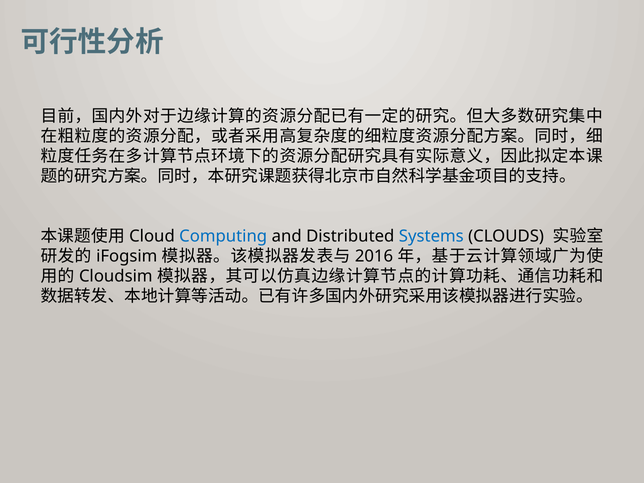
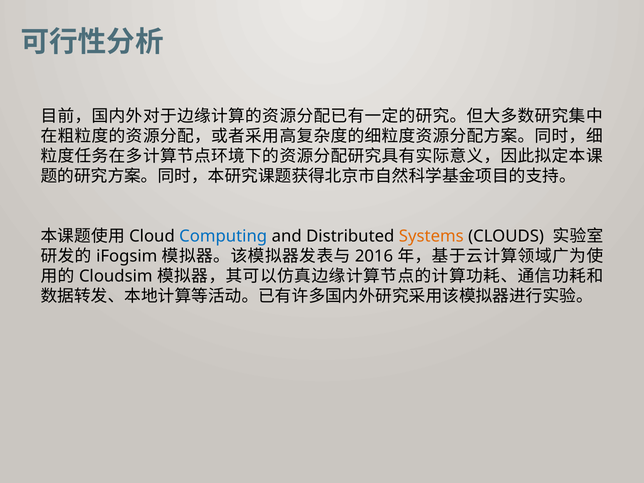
Systems colour: blue -> orange (431, 236)
